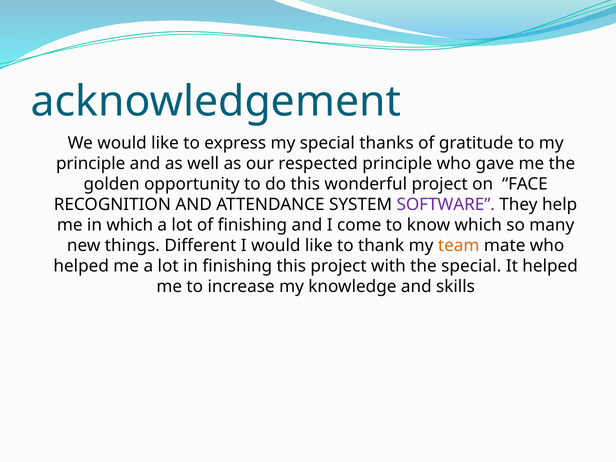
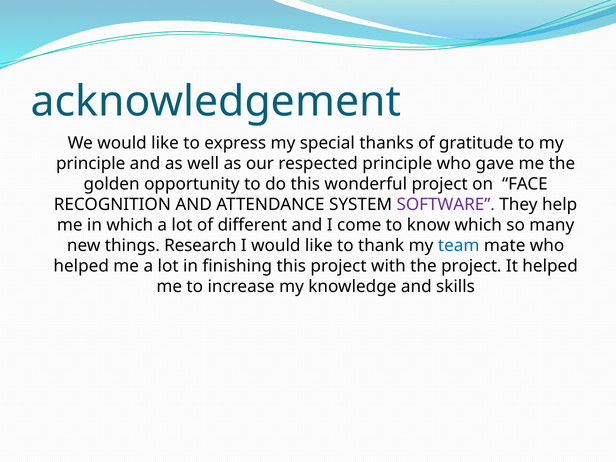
of finishing: finishing -> different (252, 225)
Different: Different -> Research (200, 246)
team colour: orange -> blue (459, 246)
the special: special -> project (471, 266)
